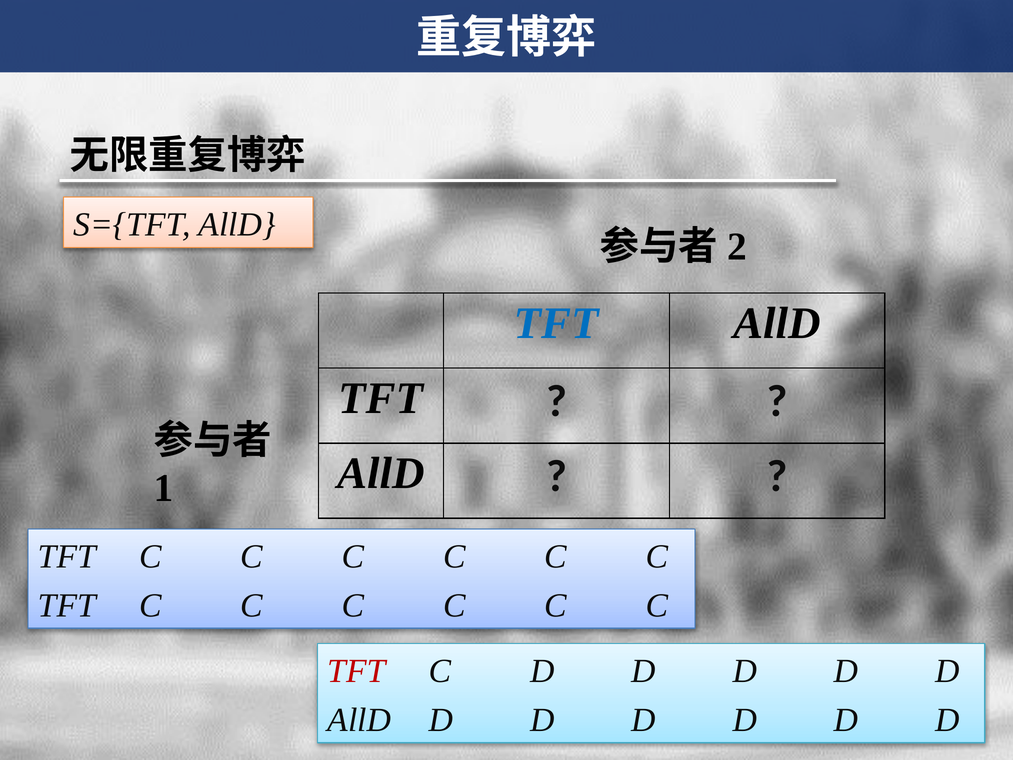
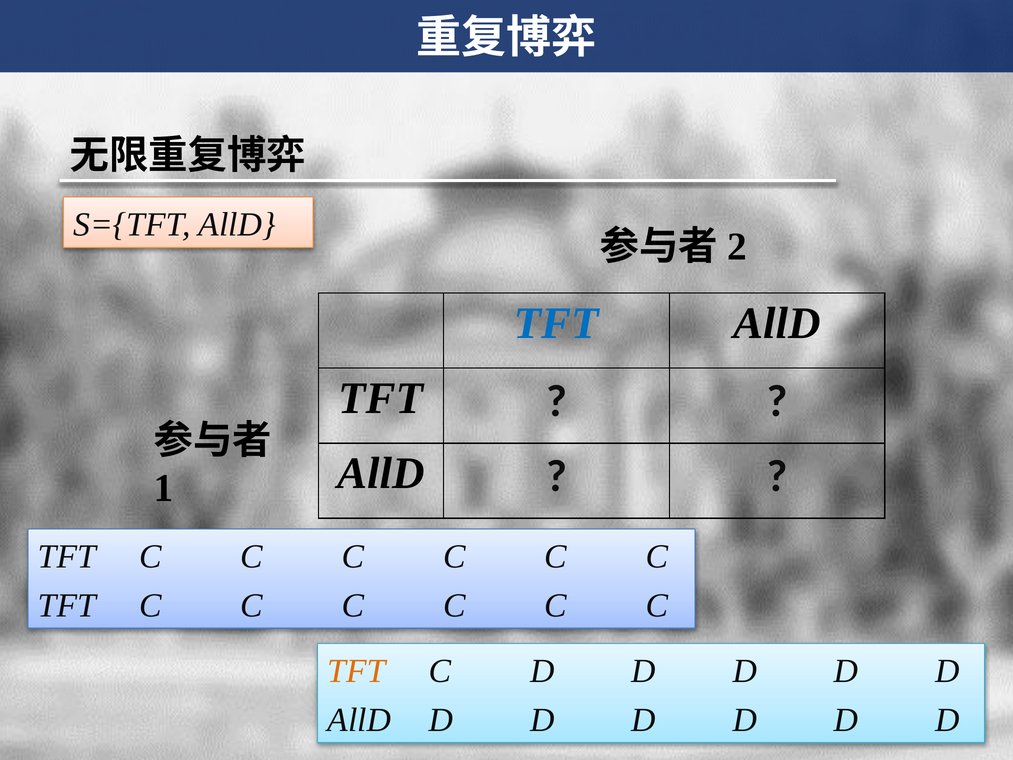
TFT colour: red -> orange (357, 671)
